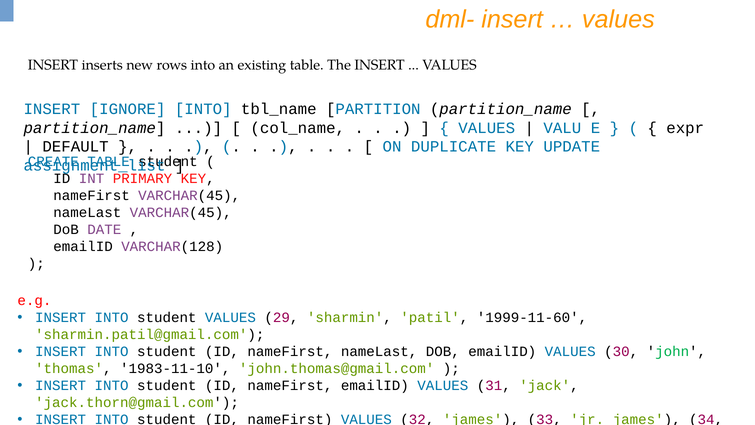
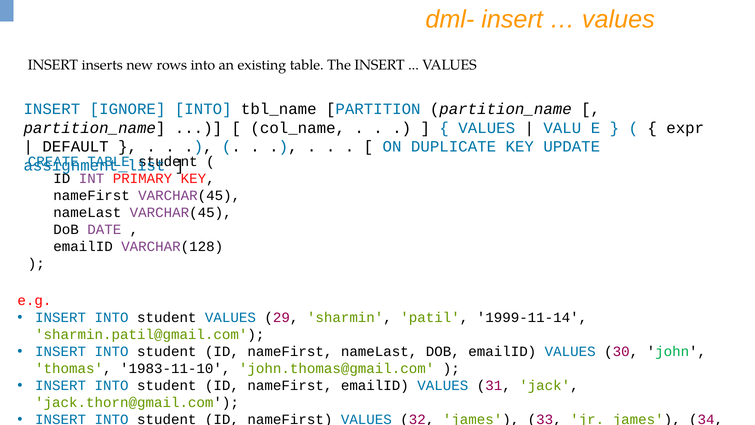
1999-11-60: 1999-11-60 -> 1999-11-14 (532, 317)
